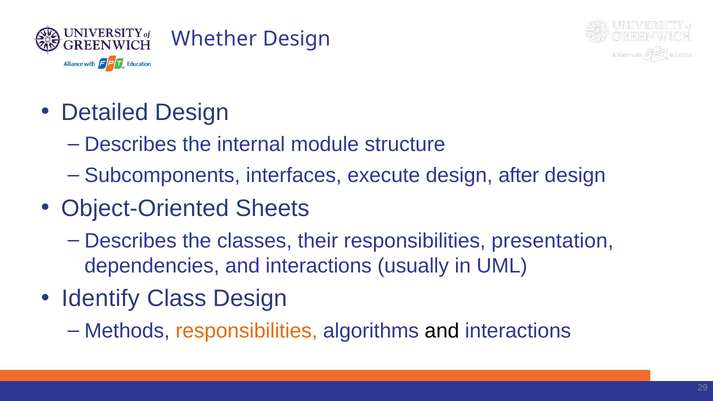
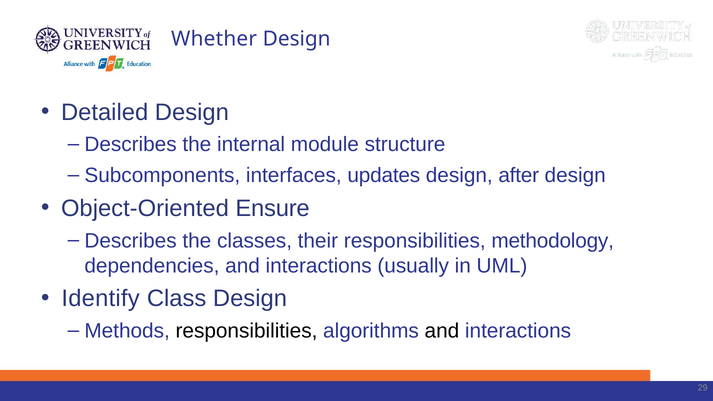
execute: execute -> updates (384, 176)
Sheets: Sheets -> Ensure (273, 208)
presentation: presentation -> methodology (553, 241)
responsibilities colour: orange -> black (246, 331)
